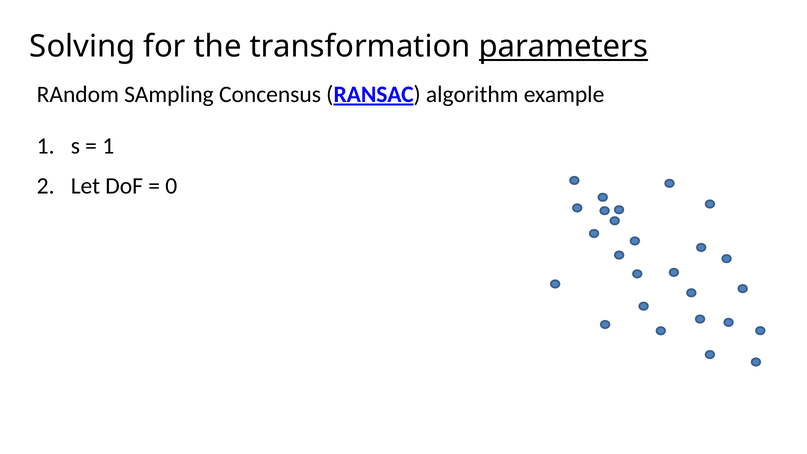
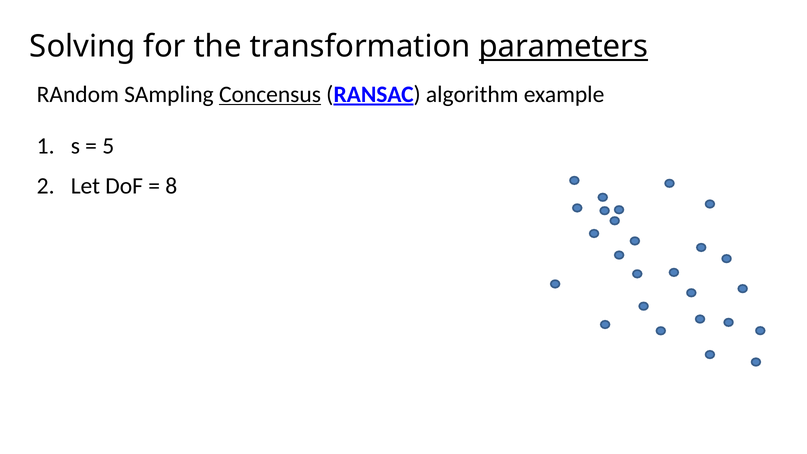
Concensus underline: none -> present (270, 94)
1: 1 -> 5 (108, 146)
0: 0 -> 8 (171, 186)
